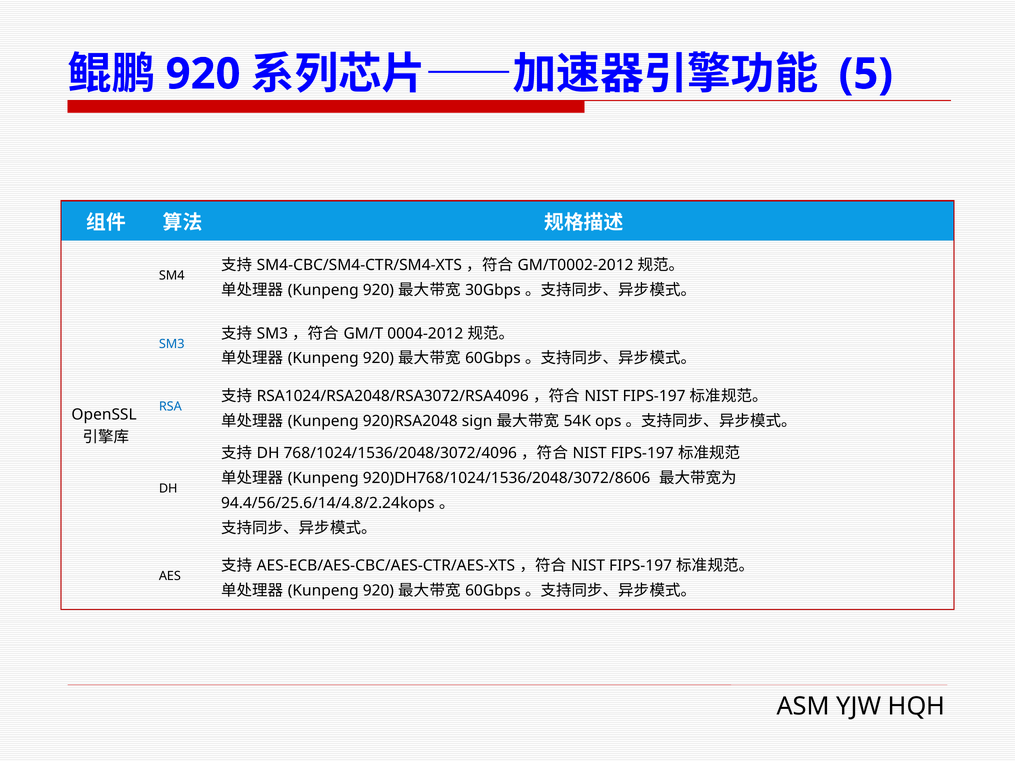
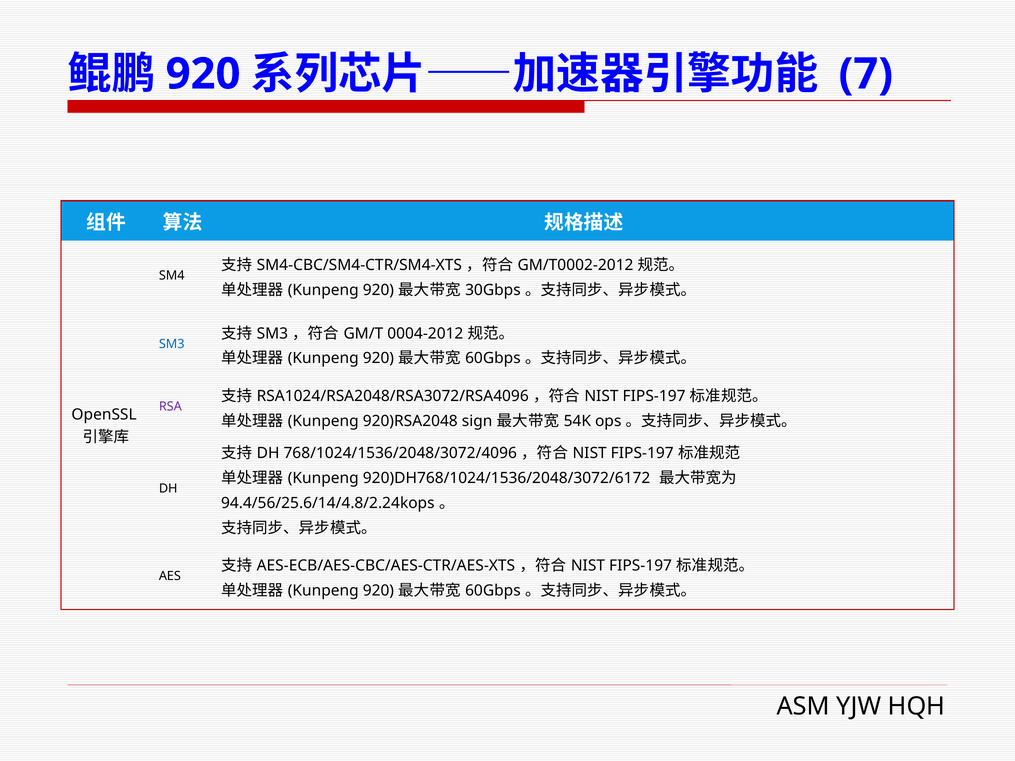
5: 5 -> 7 (866, 74)
RSA colour: blue -> purple (170, 407)
920)DH768/1024/1536/2048/3072/8606: 920)DH768/1024/1536/2048/3072/8606 -> 920)DH768/1024/1536/2048/3072/6172 (507, 478)
